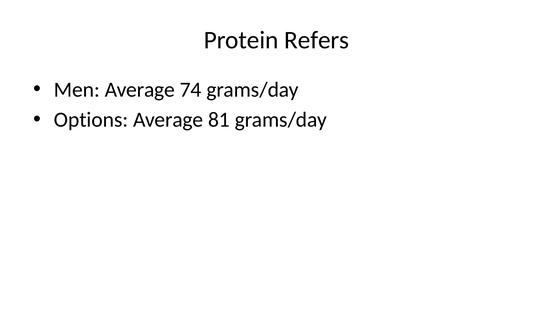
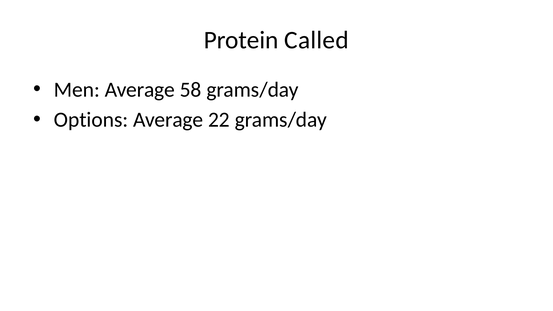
Refers: Refers -> Called (317, 40)
74: 74 -> 58 (191, 90)
81: 81 -> 22 (219, 120)
